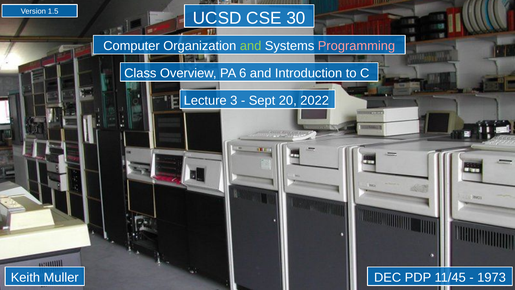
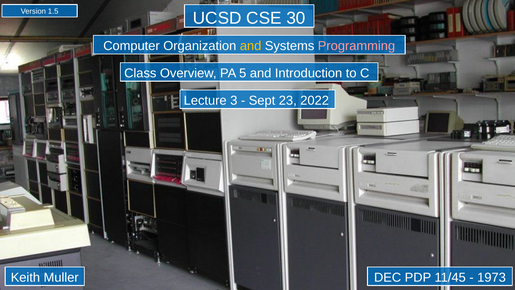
and colour: light green -> yellow (251, 46)
6: 6 -> 5 (243, 73)
20: 20 -> 23 (288, 100)
